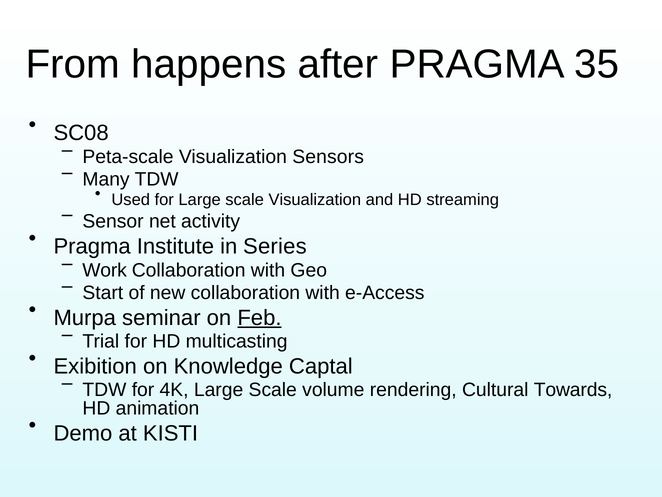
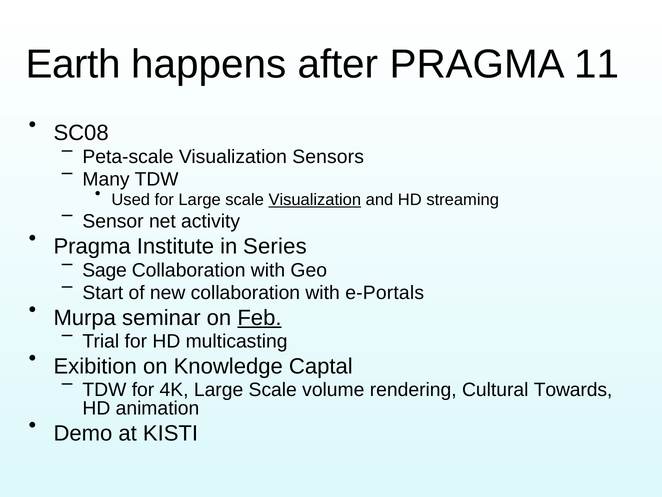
From: From -> Earth (73, 64)
35: 35 -> 11 (597, 64)
Visualization underline: none -> present (315, 200)
Work: Work -> Sage (105, 270)
e-Access: e-Access -> e-Portals (385, 293)
